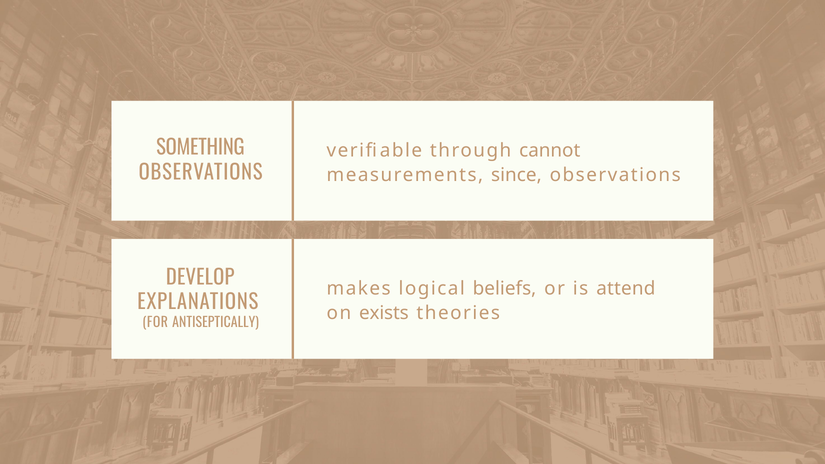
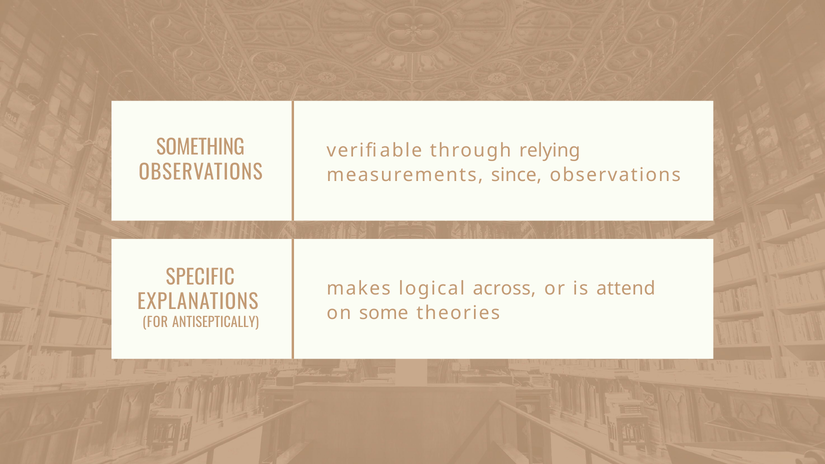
cannot: cannot -> relying (550, 151)
DEVELOP: DEVELOP -> SPECIFIC (200, 278)
beliefs: beliefs -> across (504, 289)
exists: exists -> some (384, 313)
